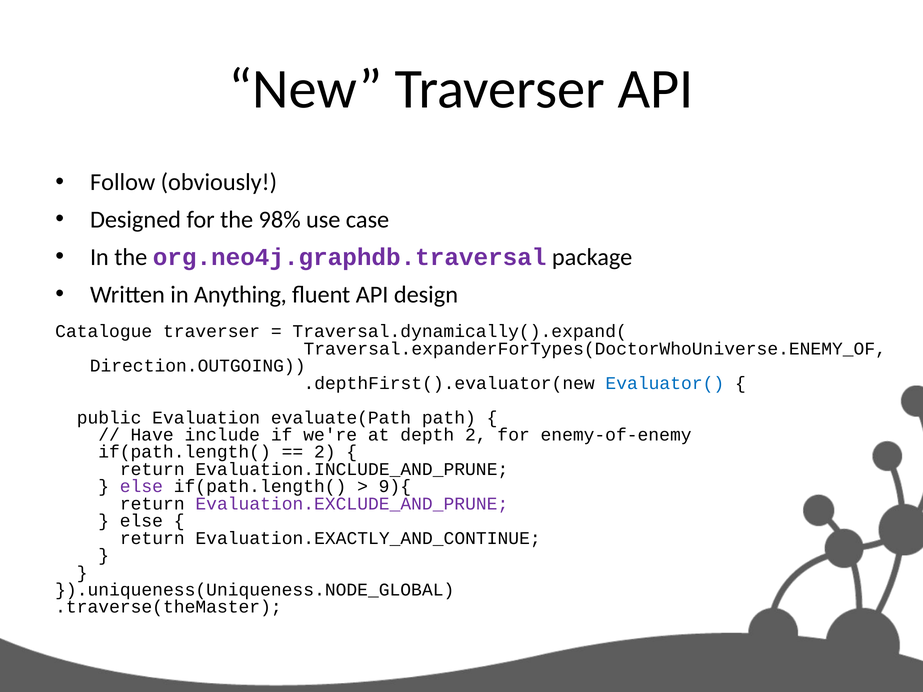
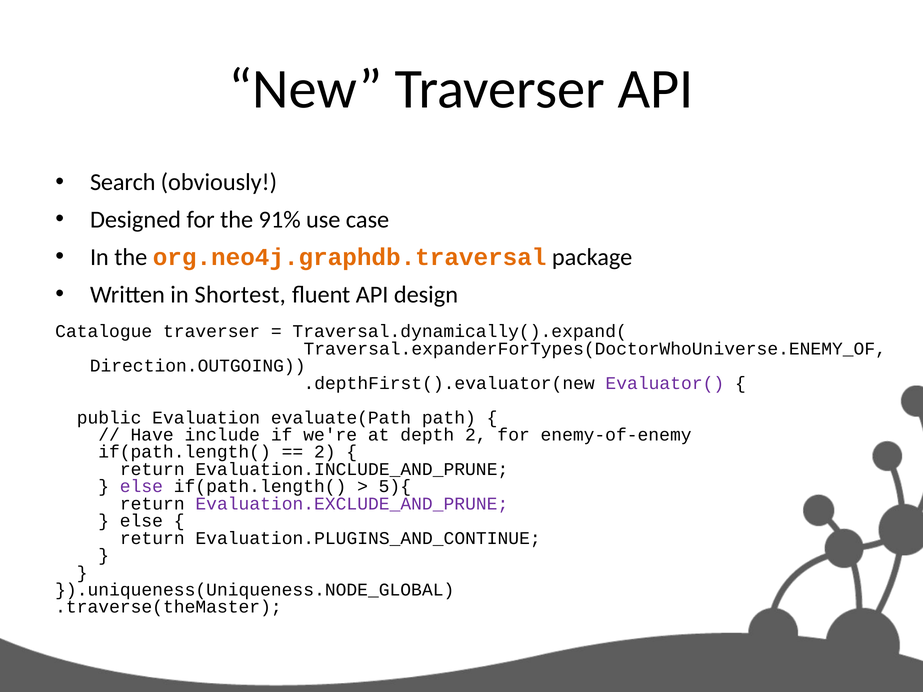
Follow: Follow -> Search (123, 182)
98%: 98% -> 91% (280, 220)
org.neo4j.graphdb.traversal colour: purple -> orange (350, 257)
Anything: Anything -> Shortest (240, 295)
Evaluator( colour: blue -> purple (665, 383)
9){: 9){ -> 5){ (395, 487)
Evaluation.EXACTLY_AND_CONTINUE: Evaluation.EXACTLY_AND_CONTINUE -> Evaluation.PLUGINS_AND_CONTINUE (368, 538)
